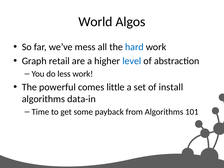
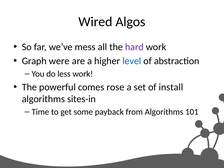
World: World -> Wired (95, 22)
hard colour: blue -> purple (134, 47)
retail: retail -> were (59, 61)
little: little -> rose (115, 87)
data-in: data-in -> sites-in (82, 99)
